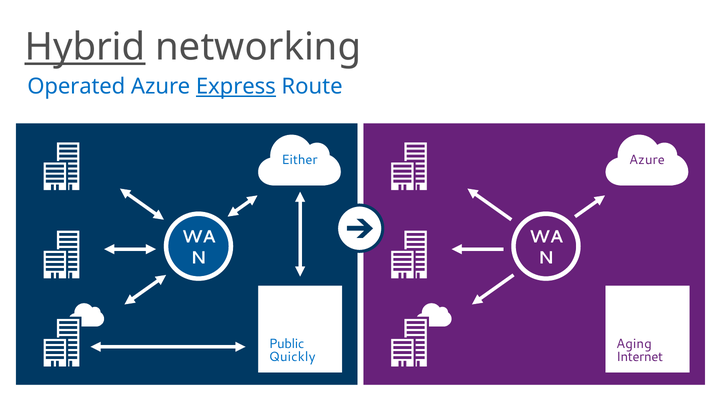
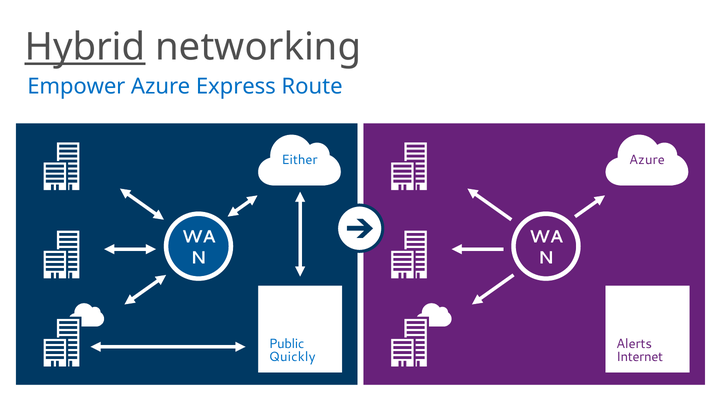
Operated: Operated -> Empower (76, 87)
Express underline: present -> none (236, 87)
Aging: Aging -> Alerts (634, 344)
